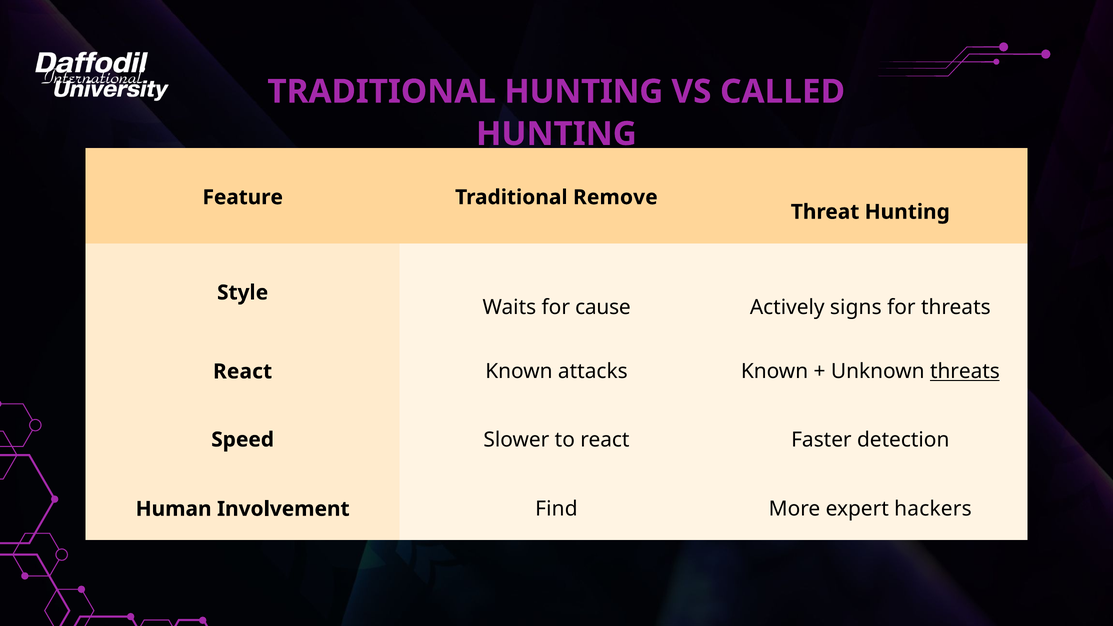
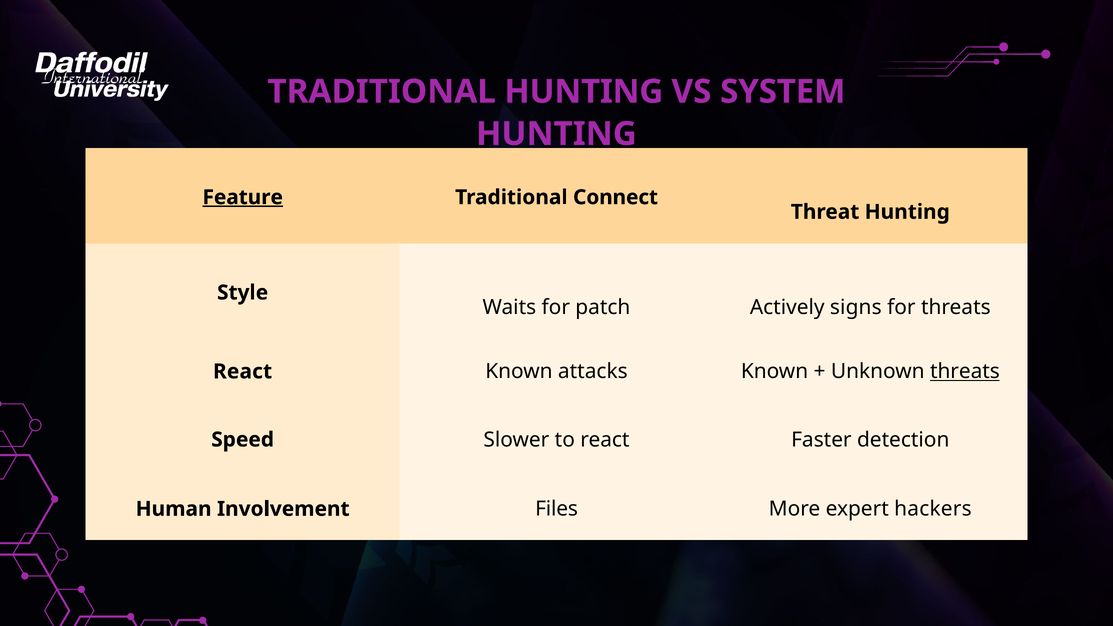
CALLED: CALLED -> SYSTEM (783, 92)
Feature underline: none -> present (243, 197)
Remove: Remove -> Connect (616, 197)
cause: cause -> patch (603, 307)
Find: Find -> Files (557, 509)
